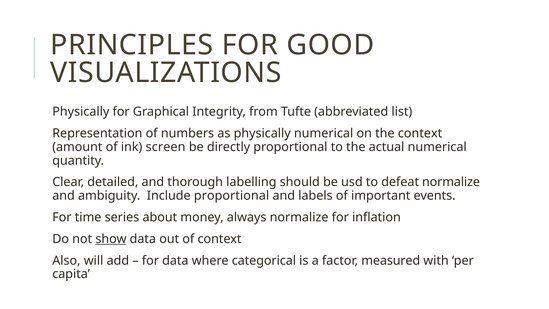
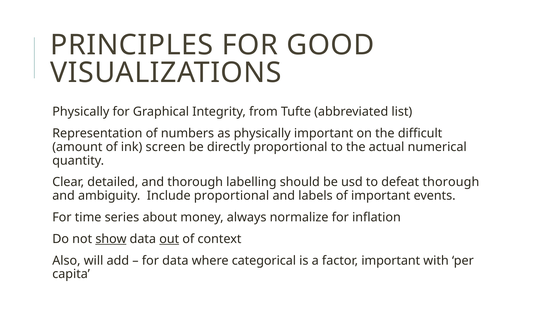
physically numerical: numerical -> important (324, 133)
the context: context -> difficult (420, 133)
defeat normalize: normalize -> thorough (451, 182)
out underline: none -> present (169, 239)
factor measured: measured -> important (391, 260)
